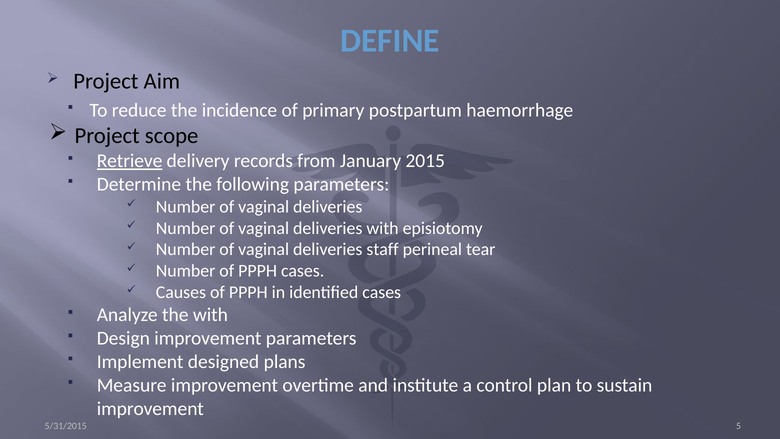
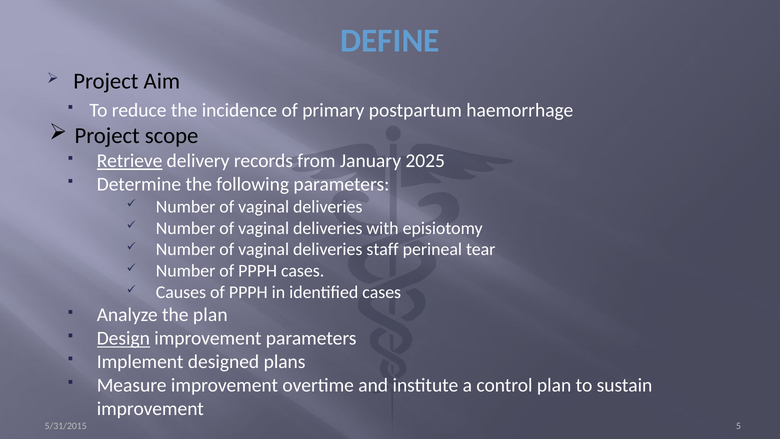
2015: 2015 -> 2025 (425, 161)
the with: with -> plan (210, 315)
Design underline: none -> present (123, 338)
